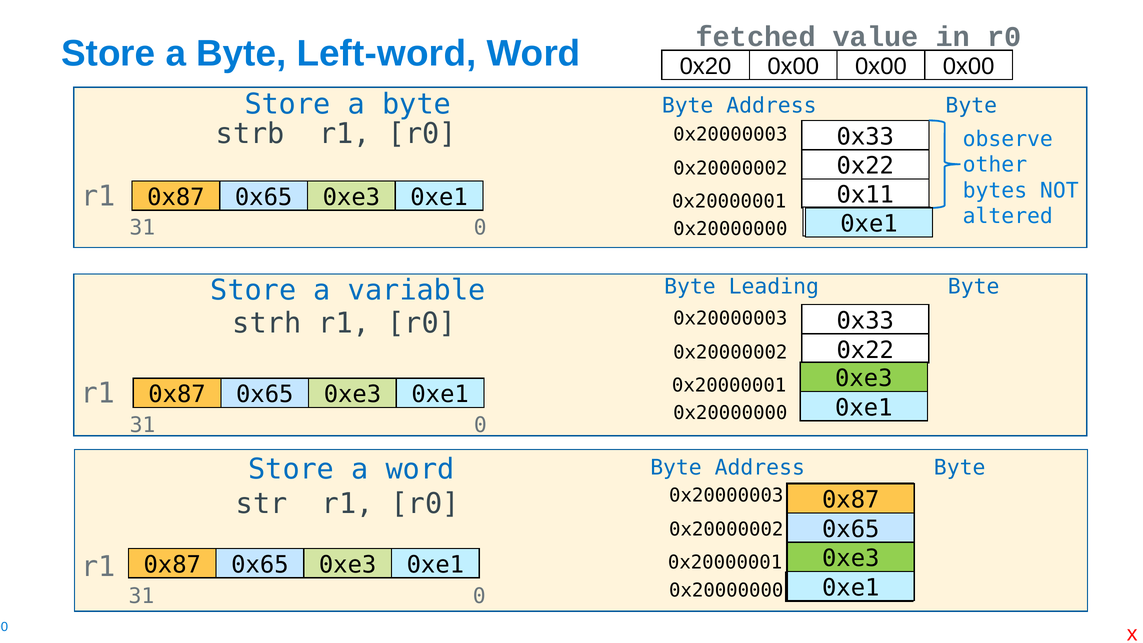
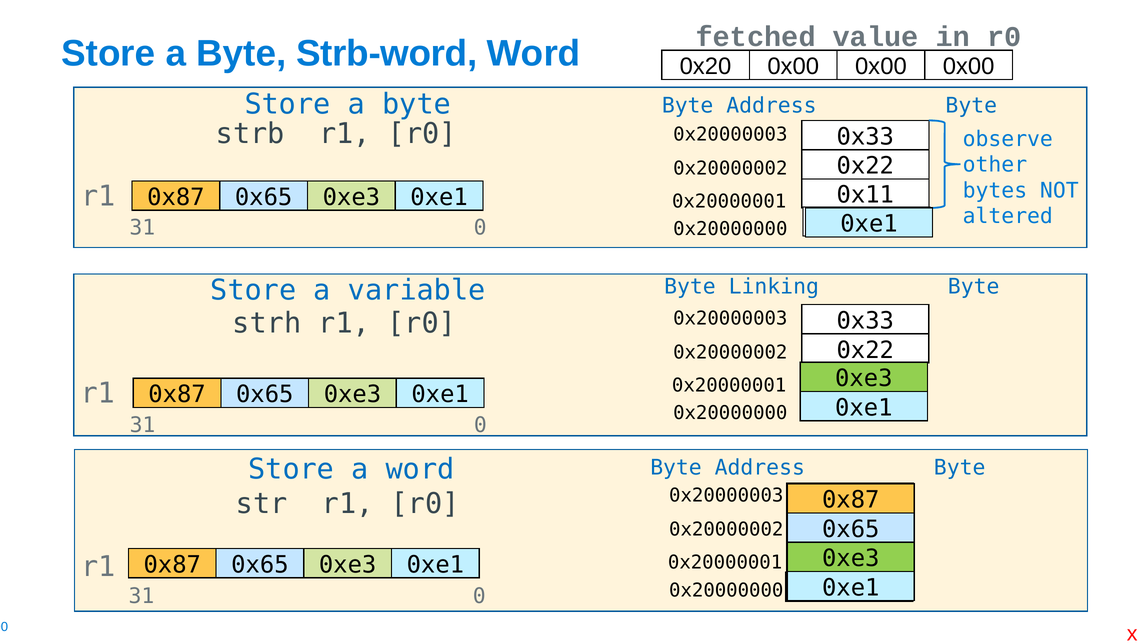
Left-word: Left-word -> Strb-word (387, 54)
Leading: Leading -> Linking (774, 286)
